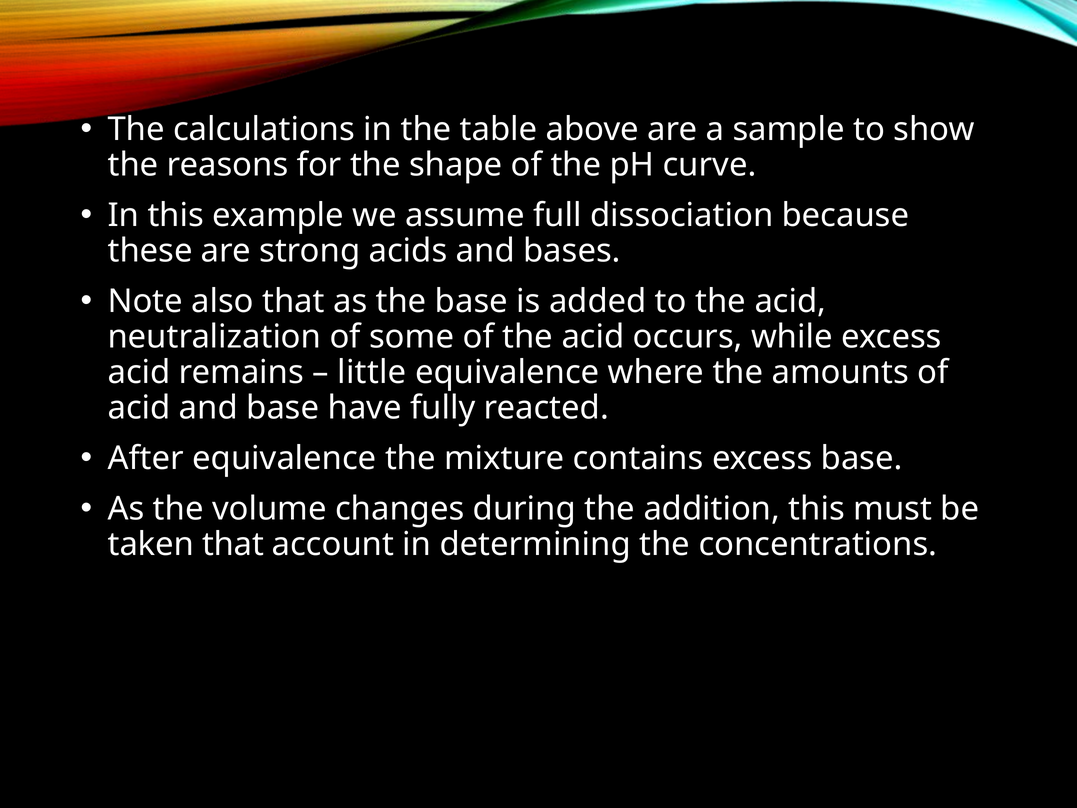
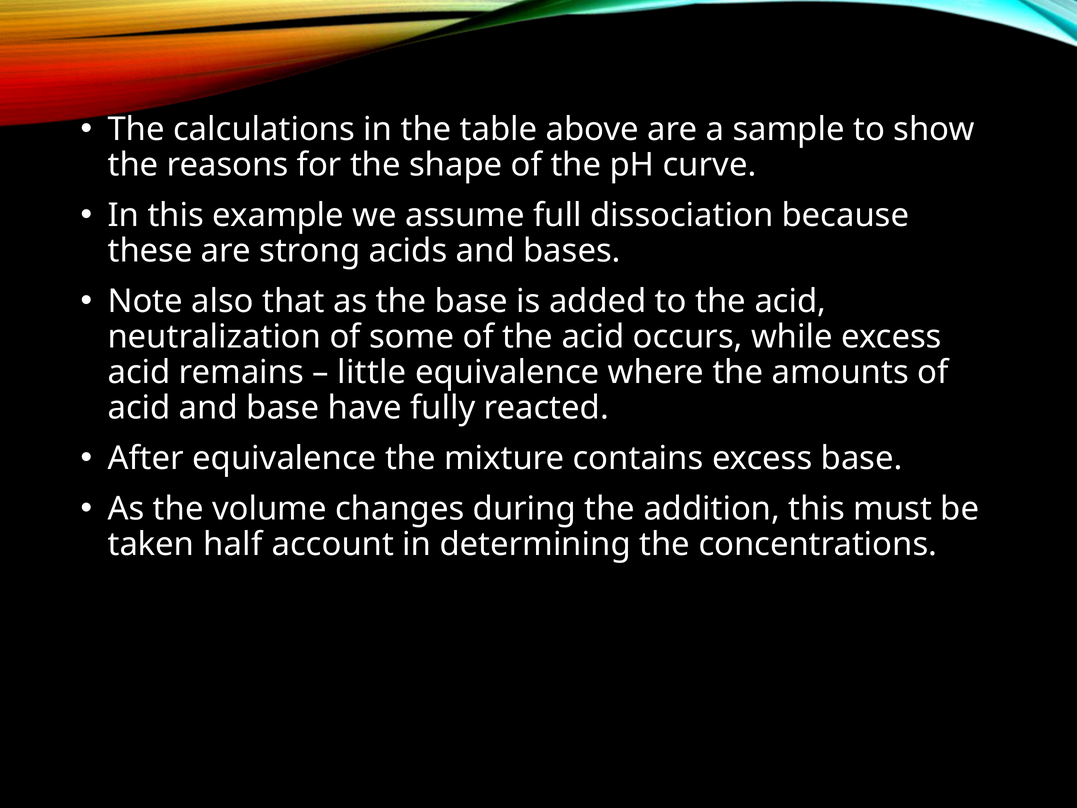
taken that: that -> half (233, 544)
